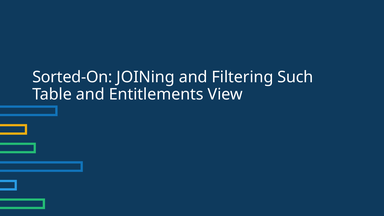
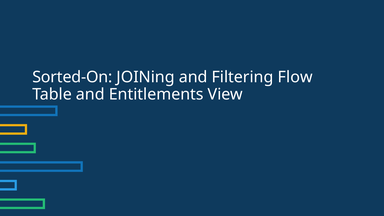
Such: Such -> Flow (295, 77)
